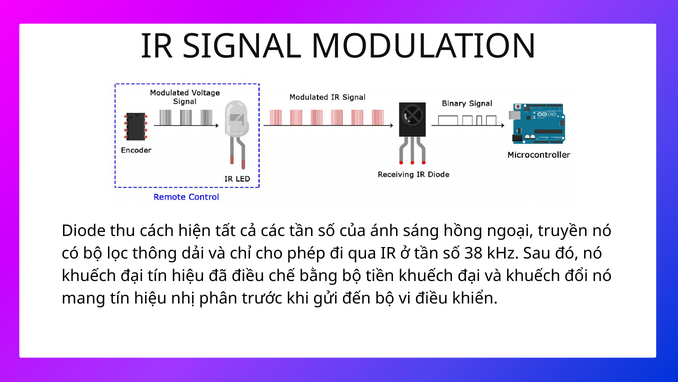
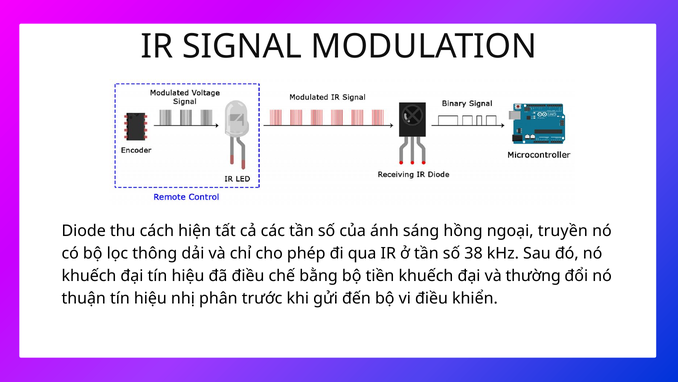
và khuếch: khuếch -> thường (533, 275)
mang: mang -> thuận (84, 298)
